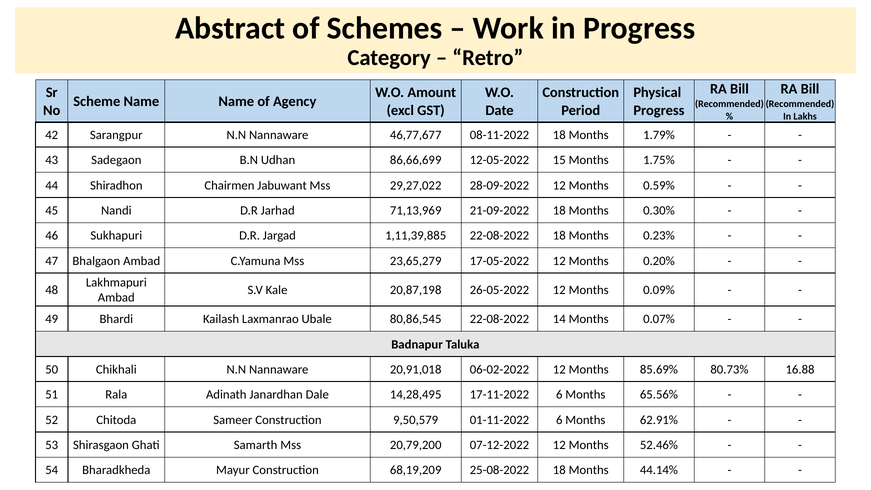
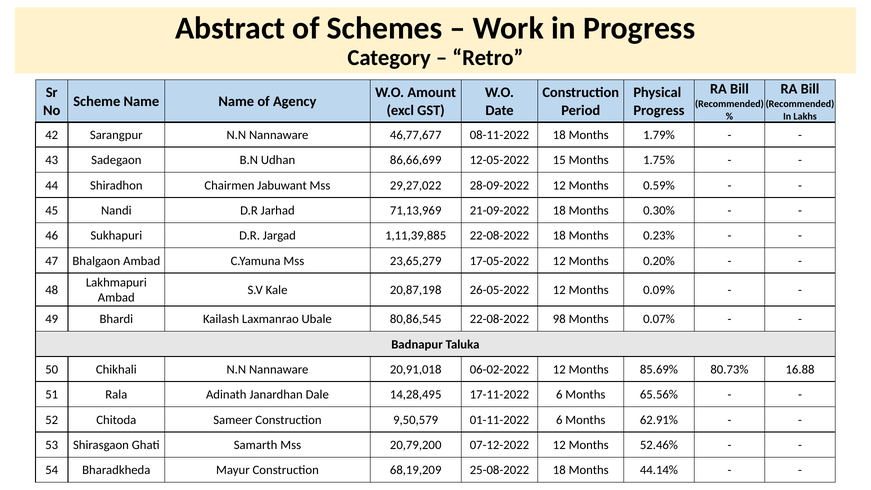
14: 14 -> 98 (559, 319)
